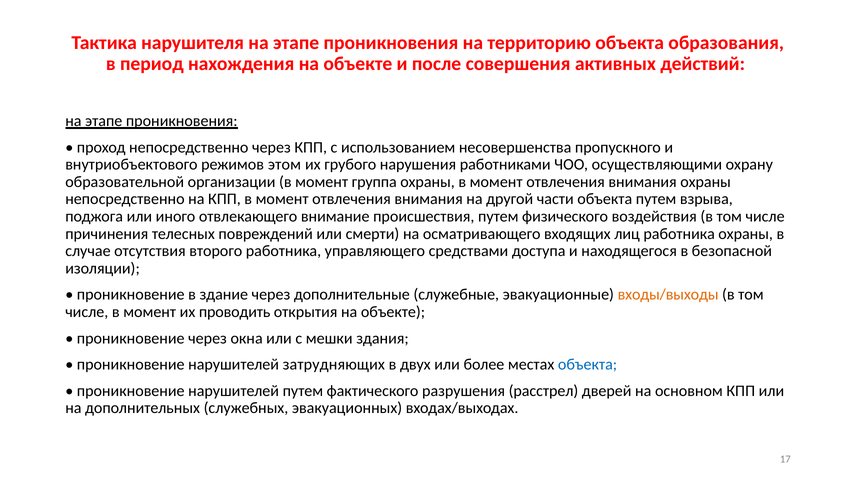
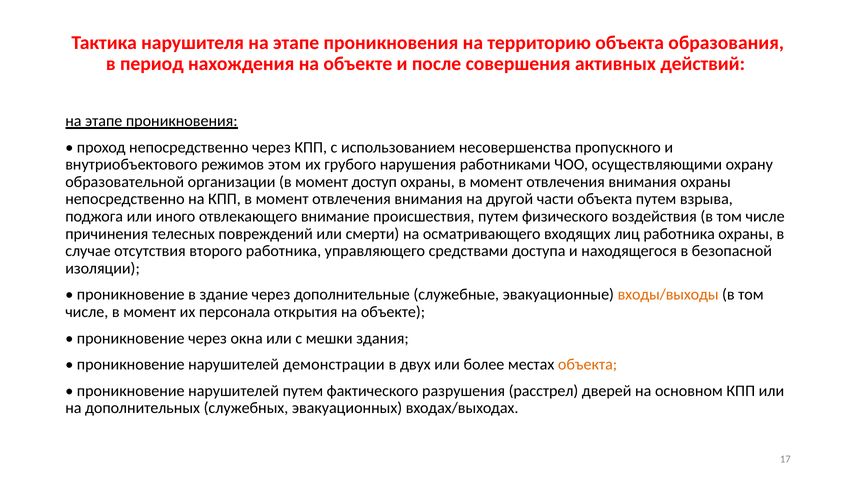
группа: группа -> доступ (374, 182)
проводить: проводить -> персонала (235, 312)
затрудняющих: затрудняющих -> демонстрации (334, 365)
объекта colour: blue -> orange (588, 365)
